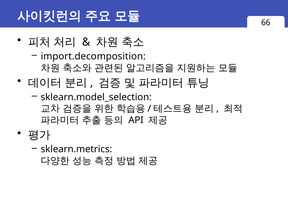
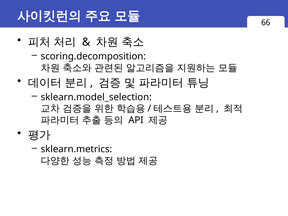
import.decomposition: import.decomposition -> scoring.decomposition (93, 56)
